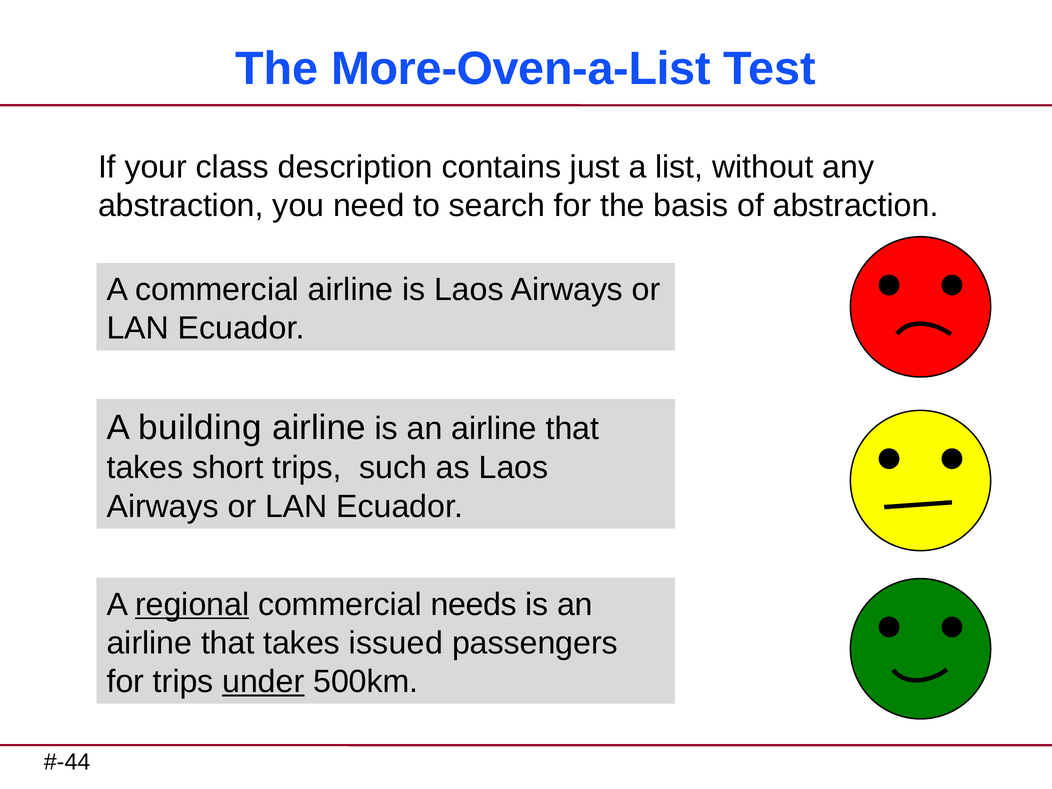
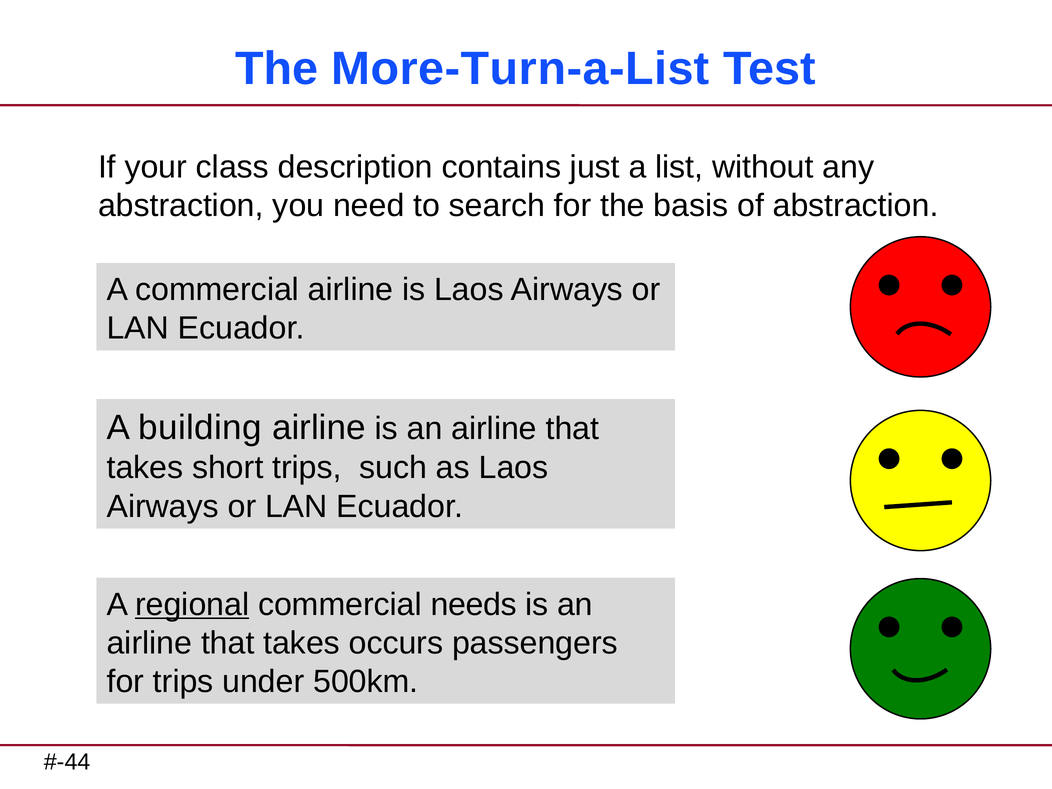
More-Oven-a-List: More-Oven-a-List -> More-Turn-a-List (520, 69)
issued: issued -> occurs (396, 643)
under underline: present -> none (263, 682)
